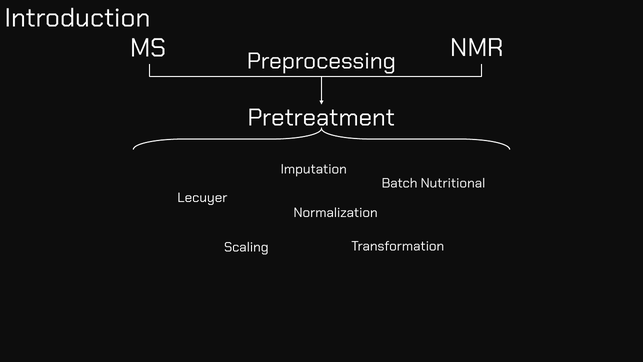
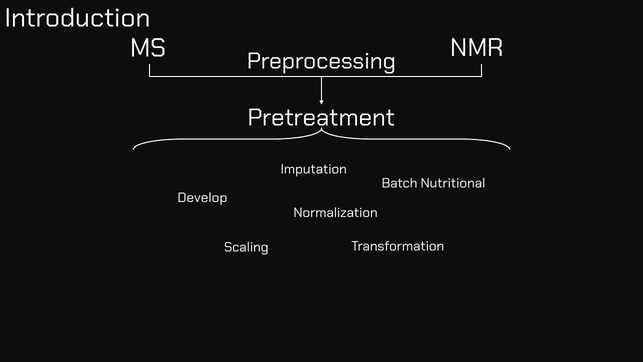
Lecuyer: Lecuyer -> Develop (202, 198)
